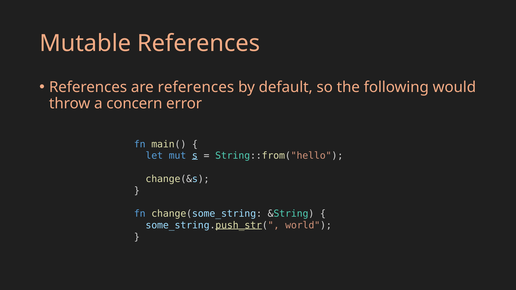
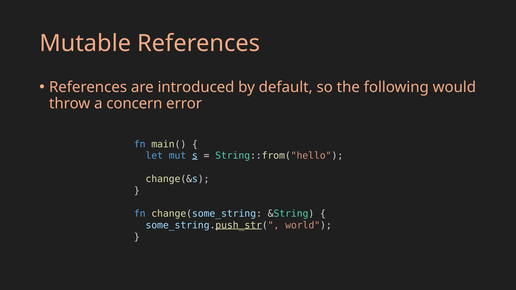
are references: references -> introduced (196, 87)
